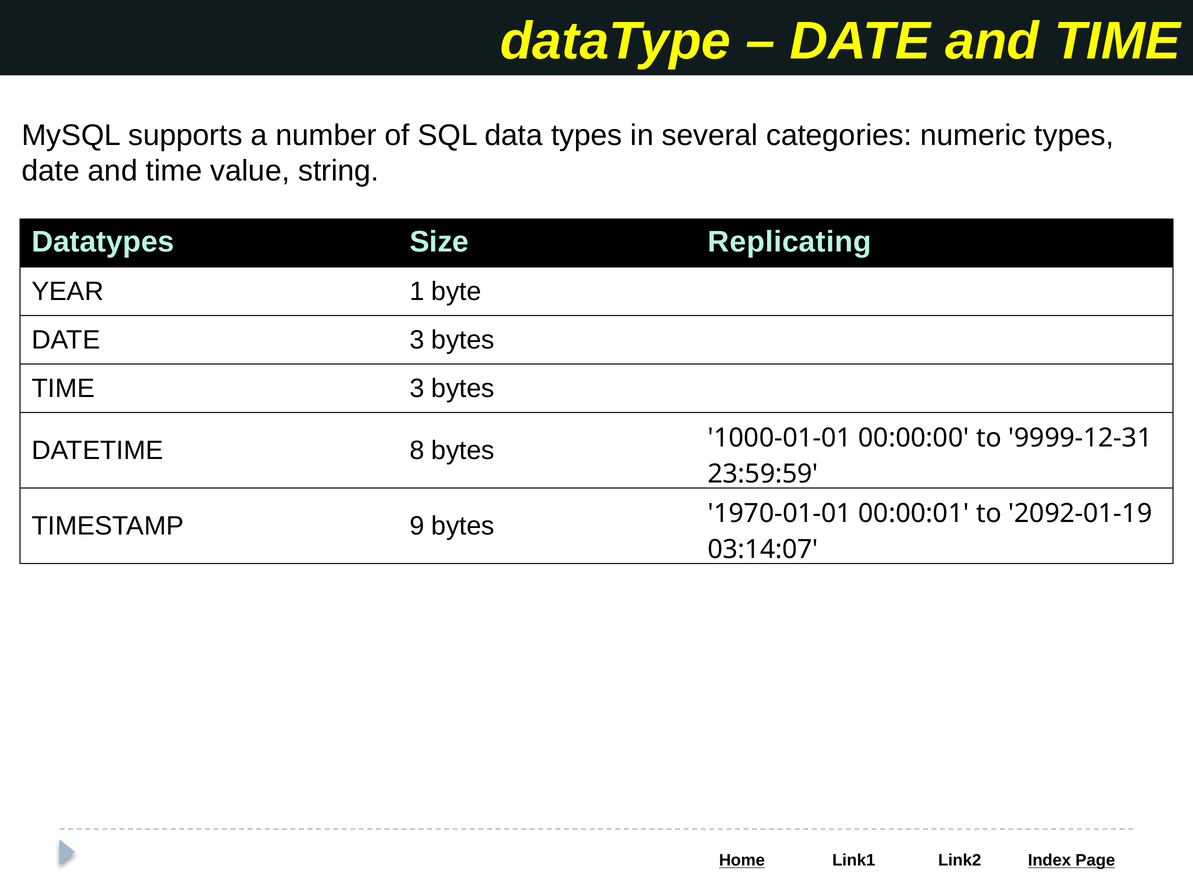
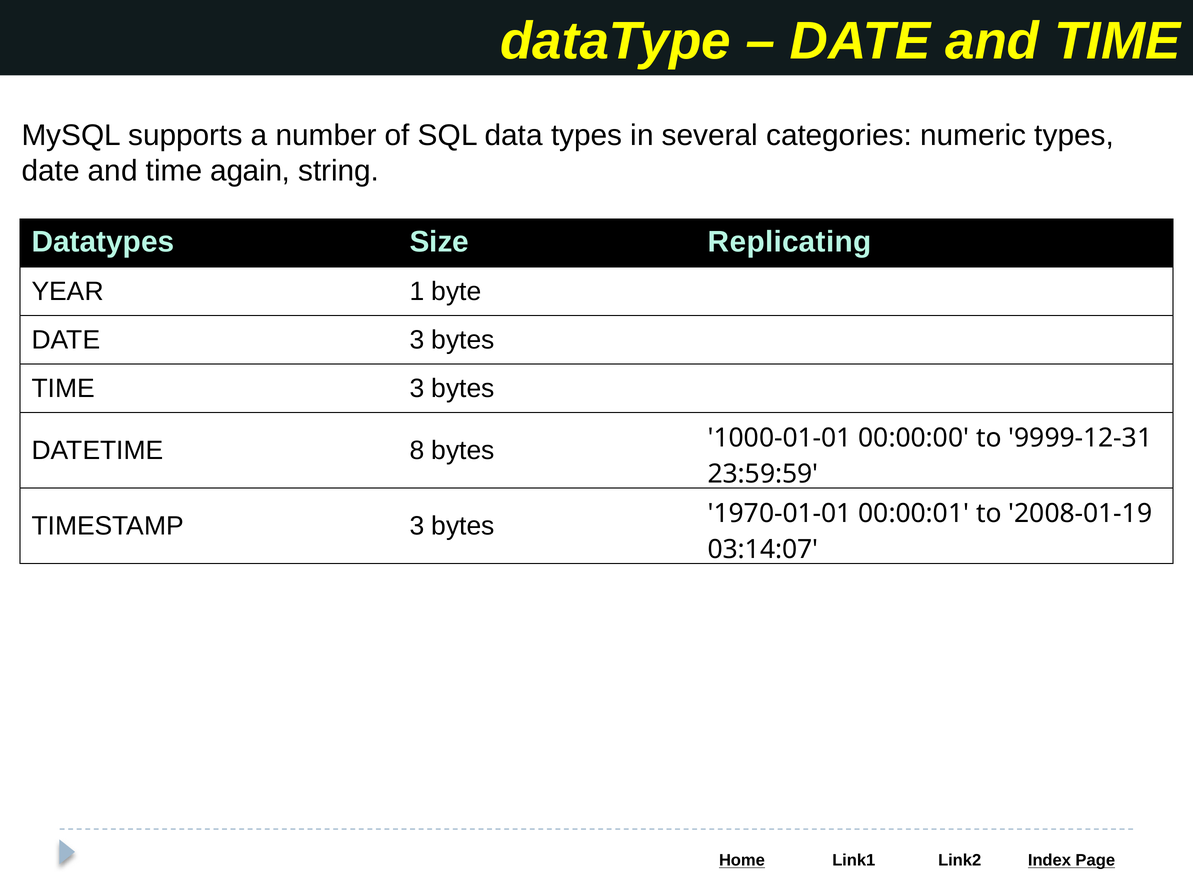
value: value -> again (250, 171)
TIMESTAMP 9: 9 -> 3 (417, 526)
2092-01-19: 2092-01-19 -> 2008-01-19 (1080, 513)
